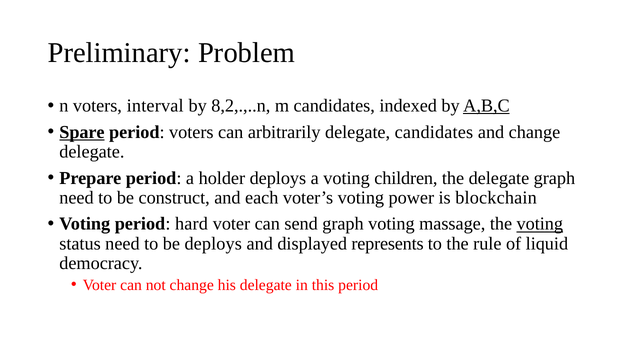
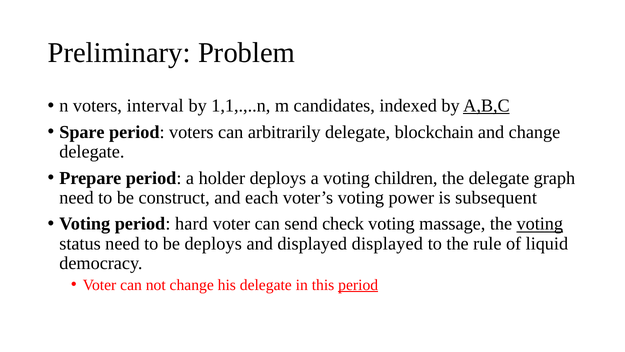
8,2,.,..n: 8,2,.,..n -> 1,1,.,..n (241, 106)
Spare underline: present -> none (82, 132)
delegate candidates: candidates -> blockchain (434, 132)
blockchain: blockchain -> subsequent (496, 197)
send graph: graph -> check (343, 224)
displayed represents: represents -> displayed (387, 243)
period underline: none -> present (358, 285)
